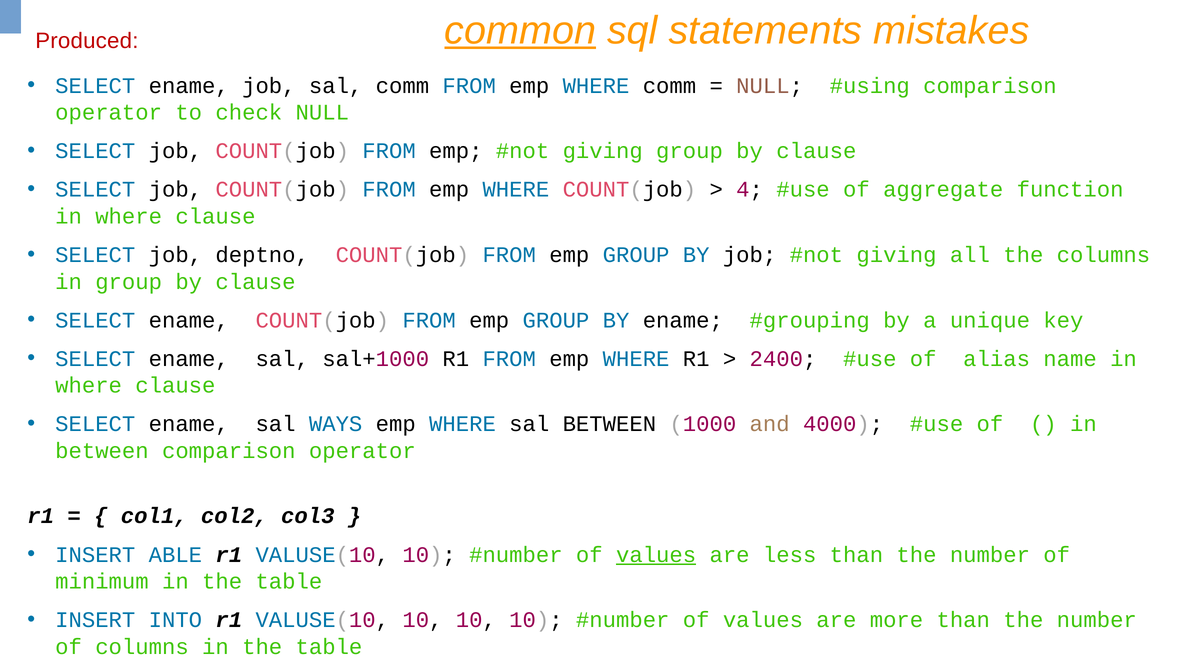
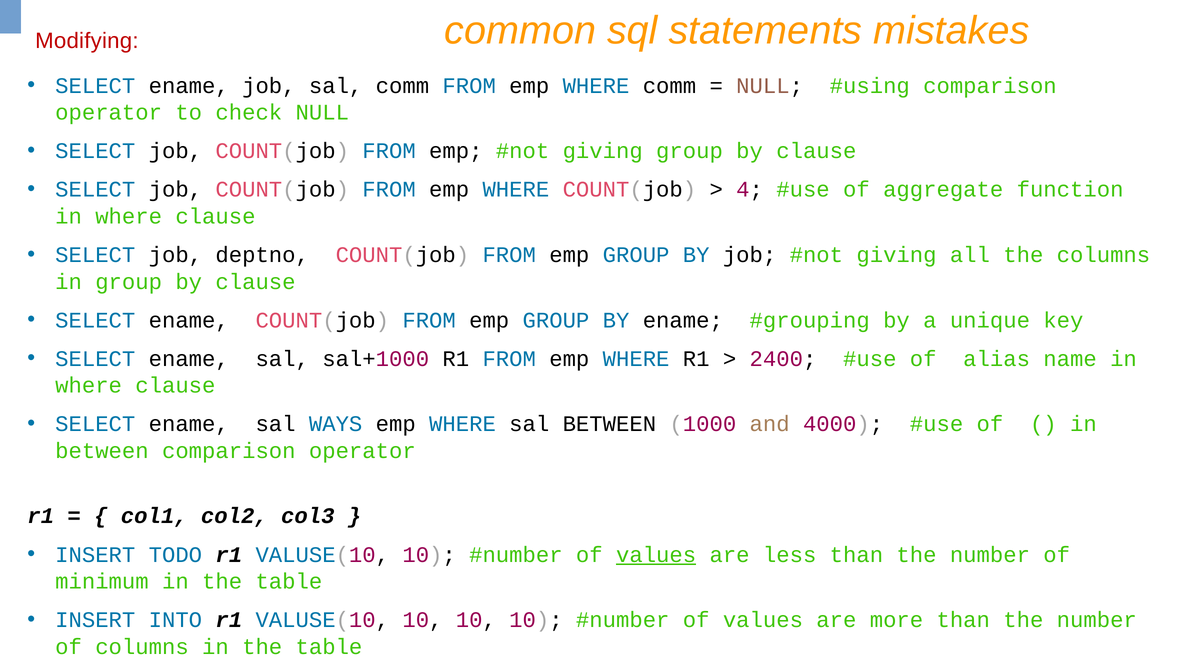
common underline: present -> none (520, 31)
Produced: Produced -> Modifying (87, 41)
ABLE: ABLE -> TODO (175, 554)
